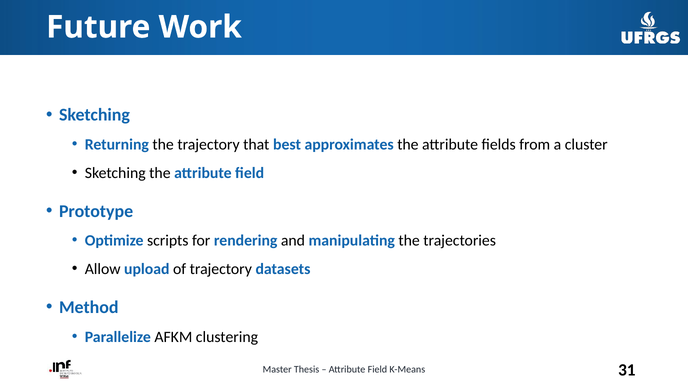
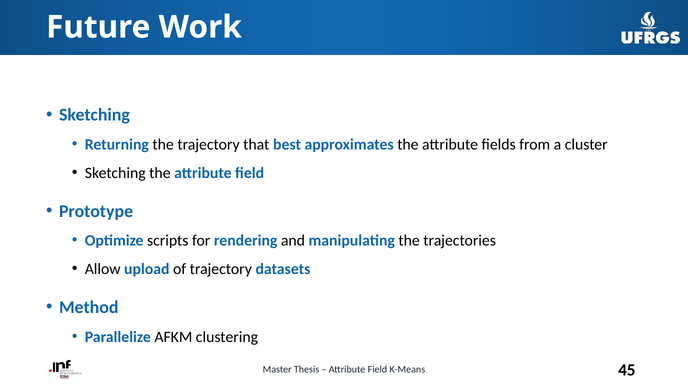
31: 31 -> 45 (627, 370)
